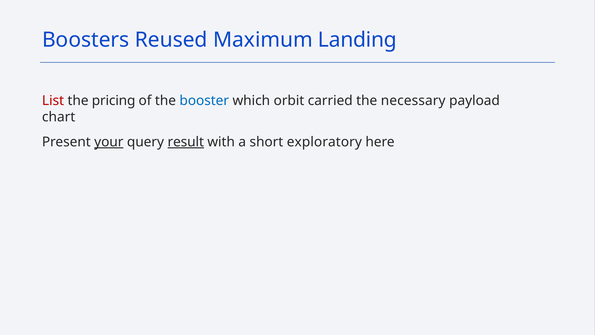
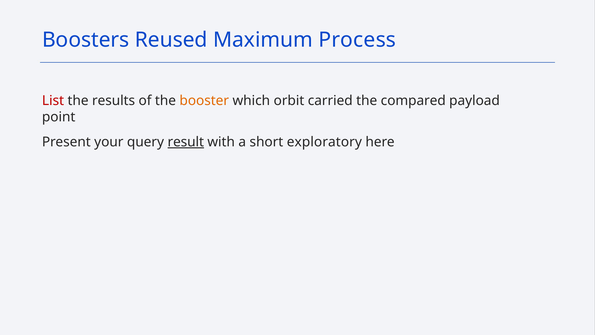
Landing: Landing -> Process (357, 40)
pricing: pricing -> results (114, 100)
booster colour: blue -> orange (204, 100)
necessary: necessary -> compared (413, 100)
chart: chart -> point (59, 117)
your underline: present -> none (109, 142)
